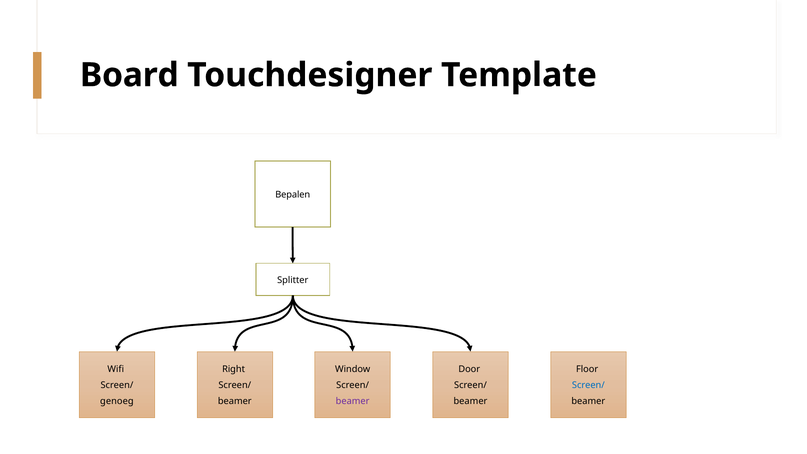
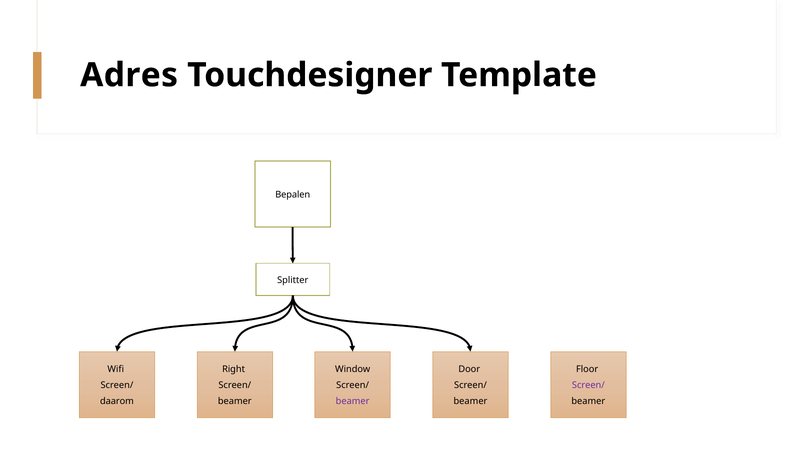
Board: Board -> Adres (129, 75)
Screen/ colour: blue -> purple (588, 385)
genoeg: genoeg -> daarom (117, 401)
